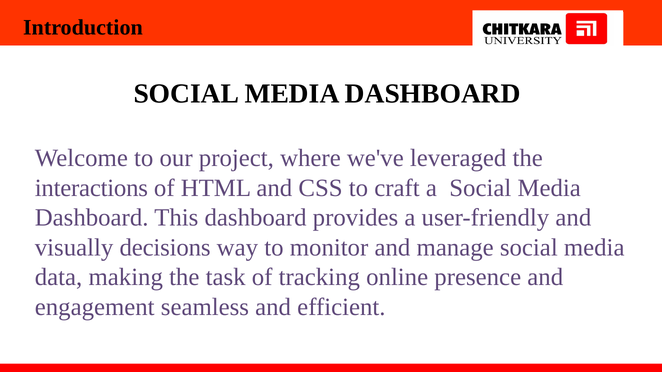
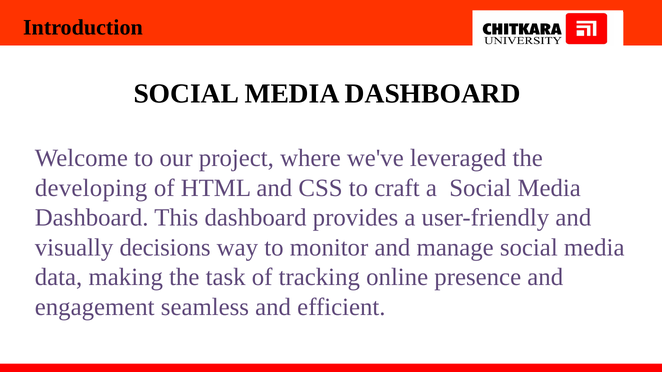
interactions: interactions -> developing (91, 188)
